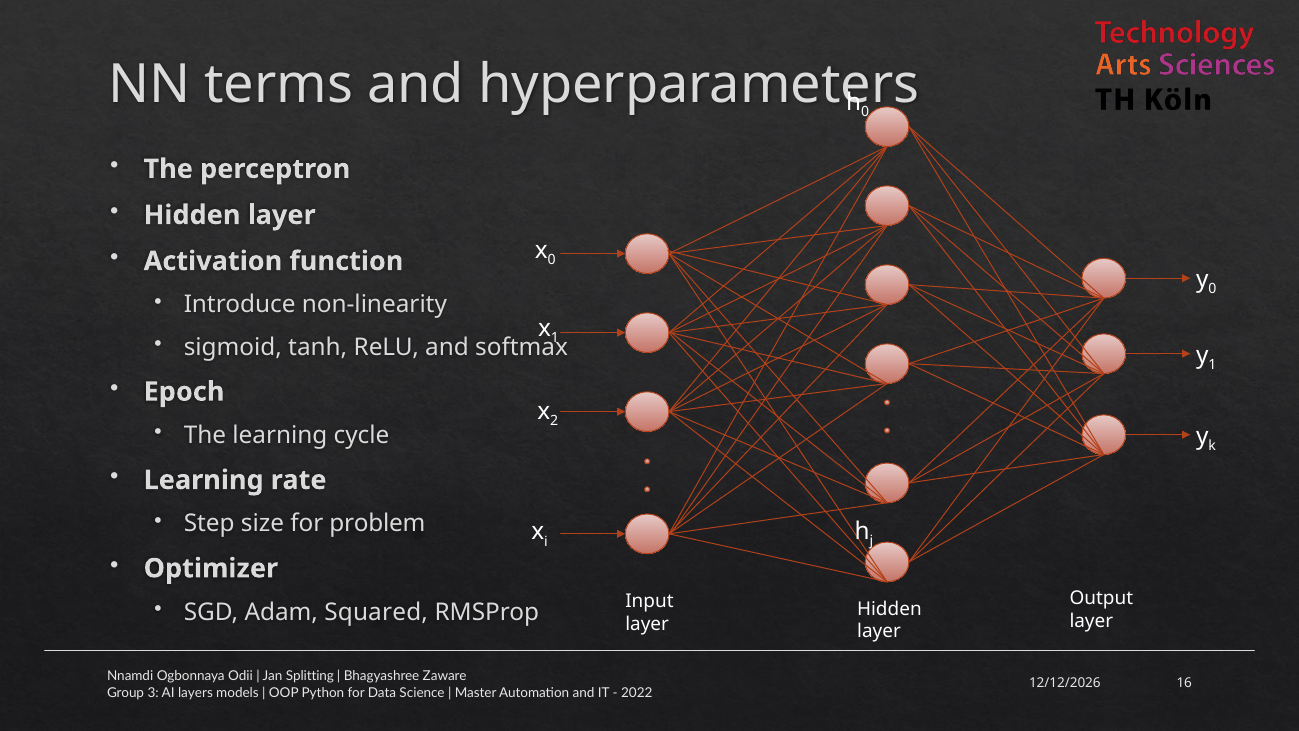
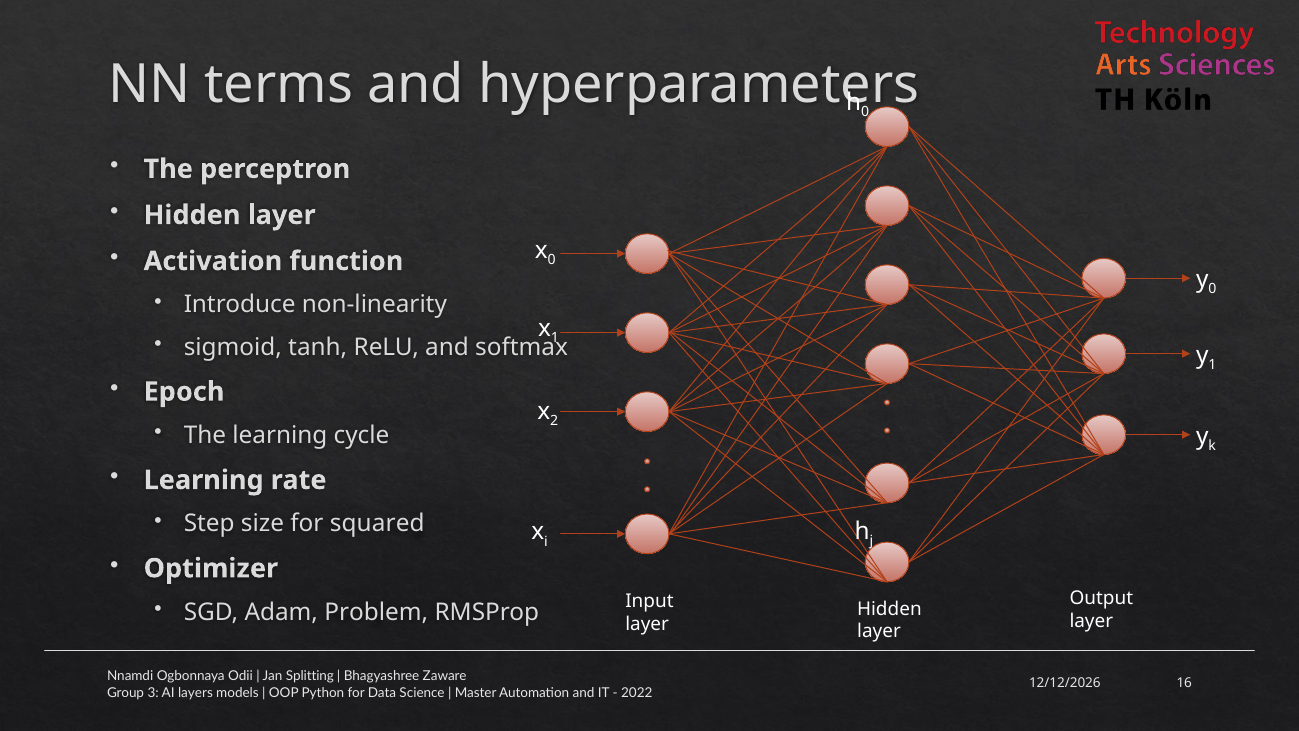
problem: problem -> squared (377, 524)
Squared: Squared -> Problem (376, 612)
